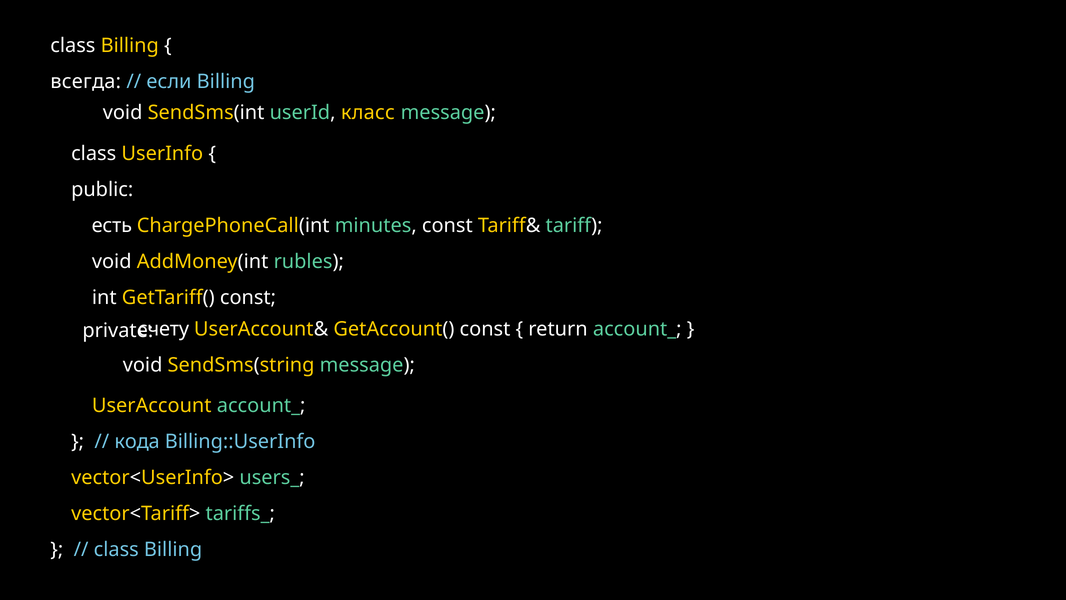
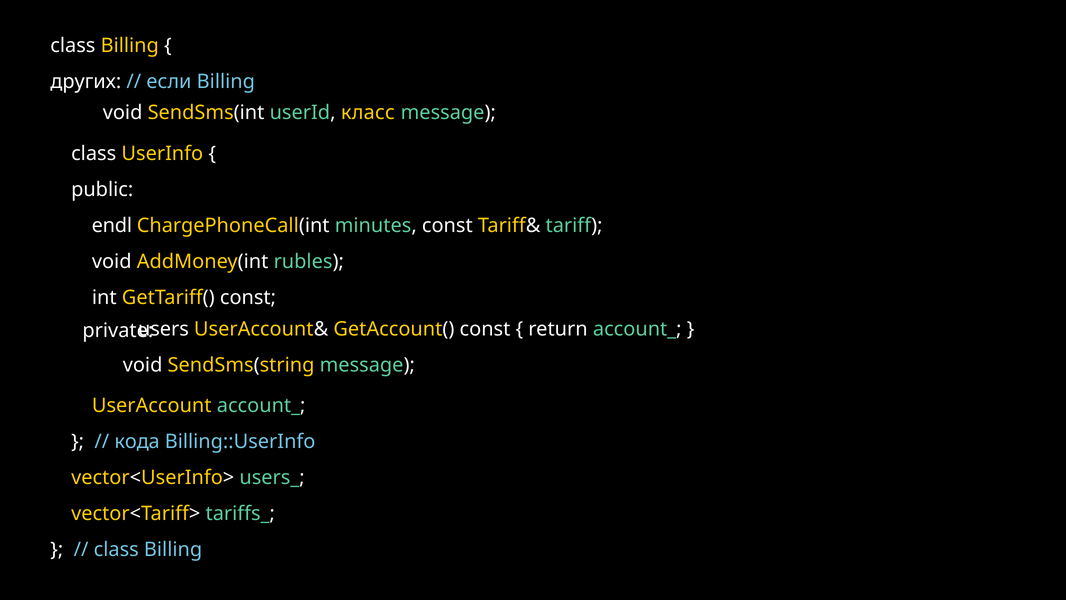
всегда: всегда -> других (86, 82)
есть: есть -> endl (112, 226)
счету: счету -> users (163, 329)
